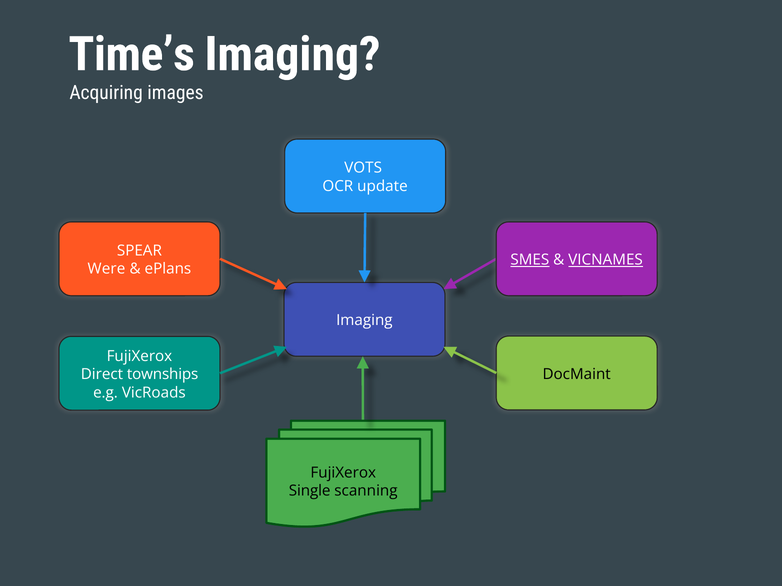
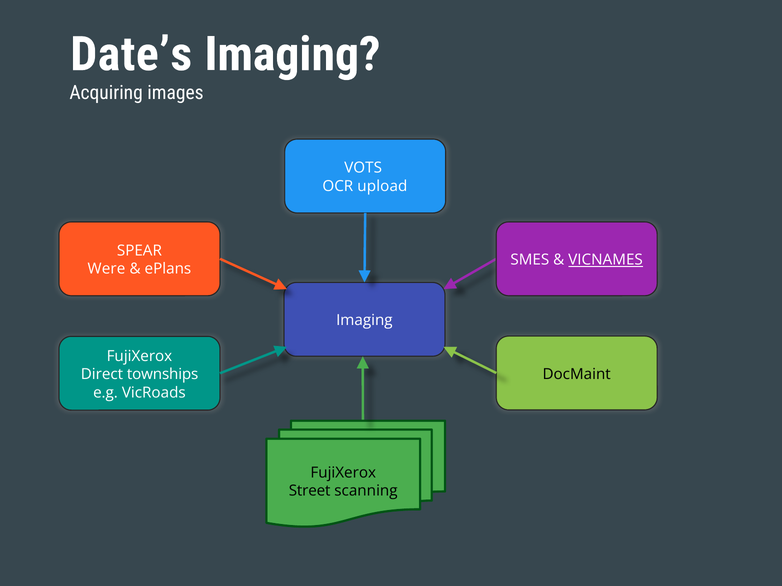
Time’s: Time’s -> Date’s (131, 54)
update: update -> upload (382, 186)
SMES underline: present -> none (530, 260)
Single: Single -> Street (310, 491)
